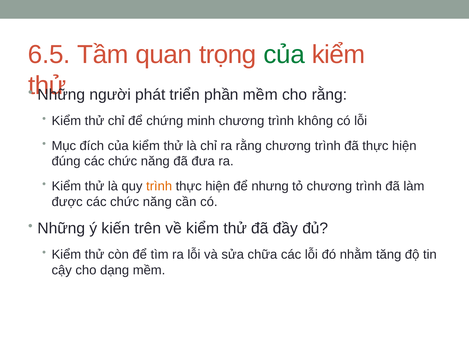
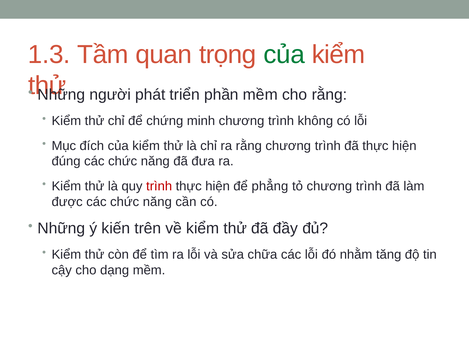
6.5: 6.5 -> 1.3 (49, 55)
trình colour: orange -> red (159, 187)
nhưng: nhưng -> phẳng (270, 187)
